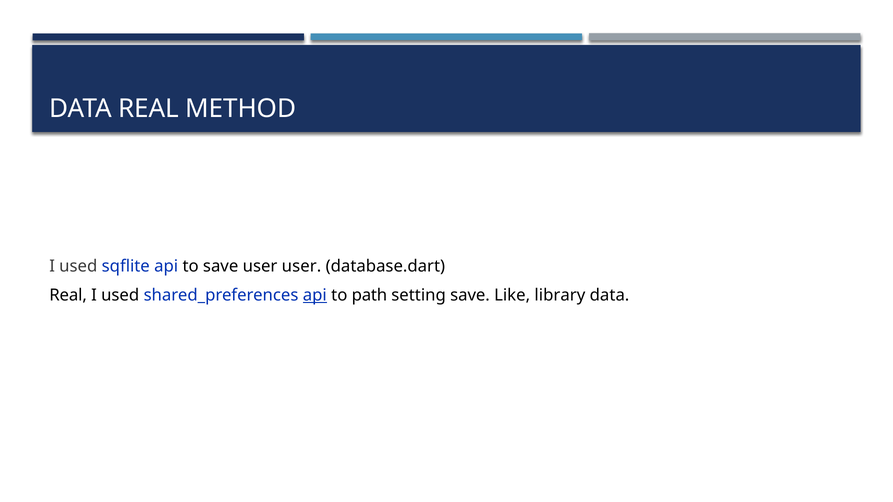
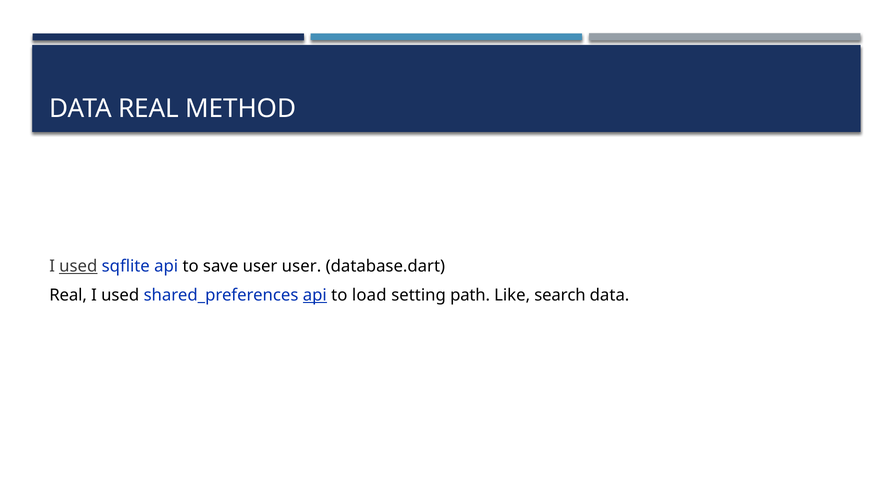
used underline: none -> present (78, 267)
path: path -> load (369, 296)
setting save: save -> path (470, 296)
library: library -> search (560, 296)
